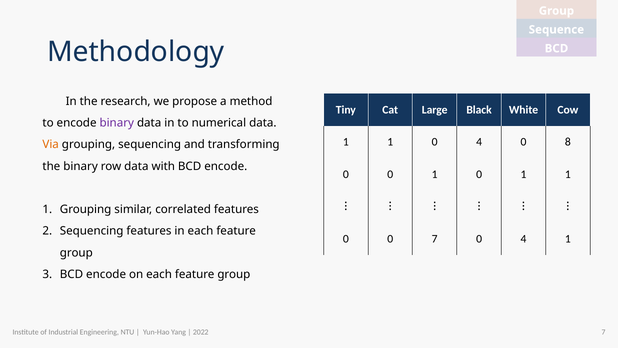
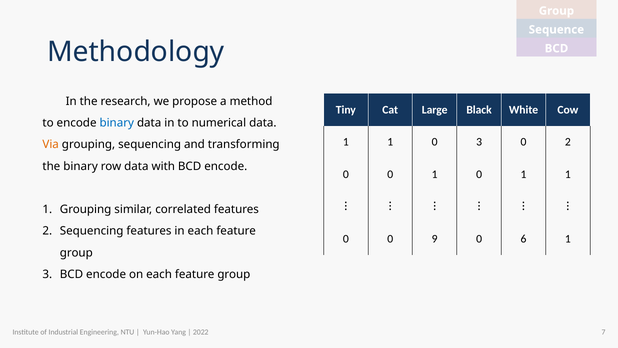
binary colour: purple -> blue (117, 123)
1 0 4: 4 -> 3 (479, 142)
0 8: 8 -> 2 (568, 142)
0 7: 7 -> 9 (435, 239)
4: 4 -> 6 (523, 239)
